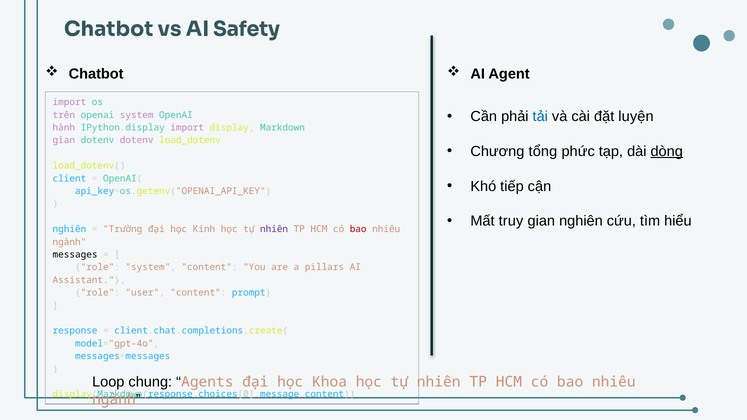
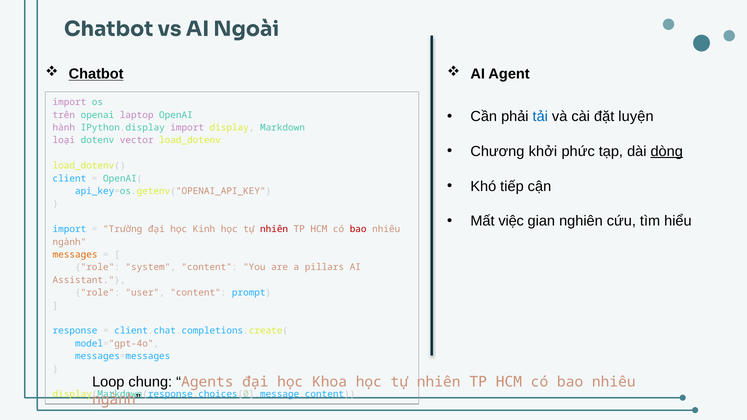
Safety: Safety -> Ngoài (246, 29)
Chatbot underline: none -> present (96, 74)
openai system: system -> laptop (137, 115)
gian: gian -> loại (64, 140)
dotenv dotenv: dotenv -> vector (137, 140)
tổng: tổng -> khởi (543, 151)
truy: truy -> việc (511, 221)
nghiên: nghiên -> import (69, 229)
nhiên colour: purple -> red (274, 229)
messages colour: black -> orange (75, 255)
